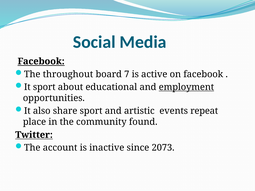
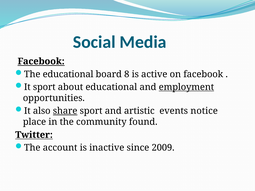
The throughout: throughout -> educational (68, 74)
7: 7 -> 8 (127, 74)
share underline: none -> present (65, 111)
repeat: repeat -> notice (204, 111)
2073: 2073 -> 2009 (163, 148)
